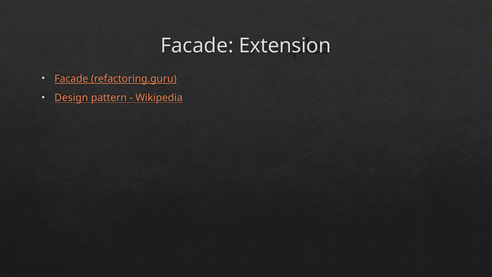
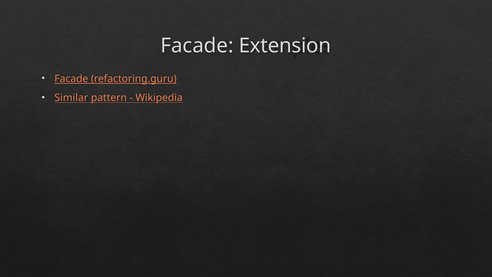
Design: Design -> Similar (71, 98)
